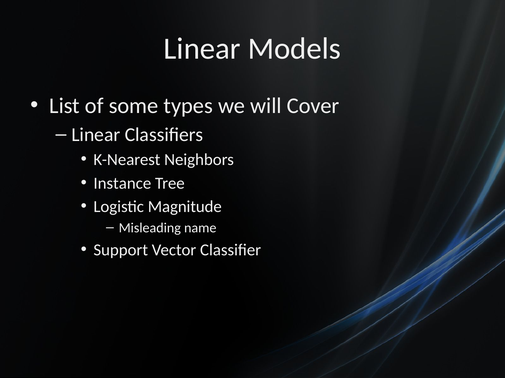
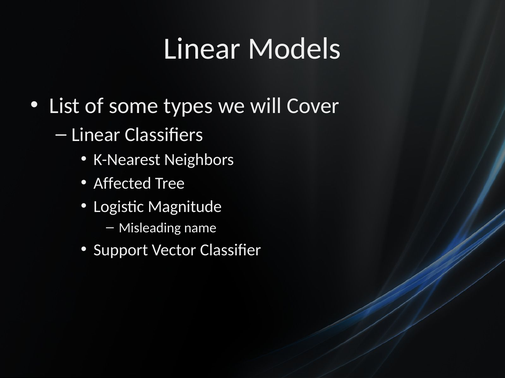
Instance: Instance -> Affected (122, 184)
